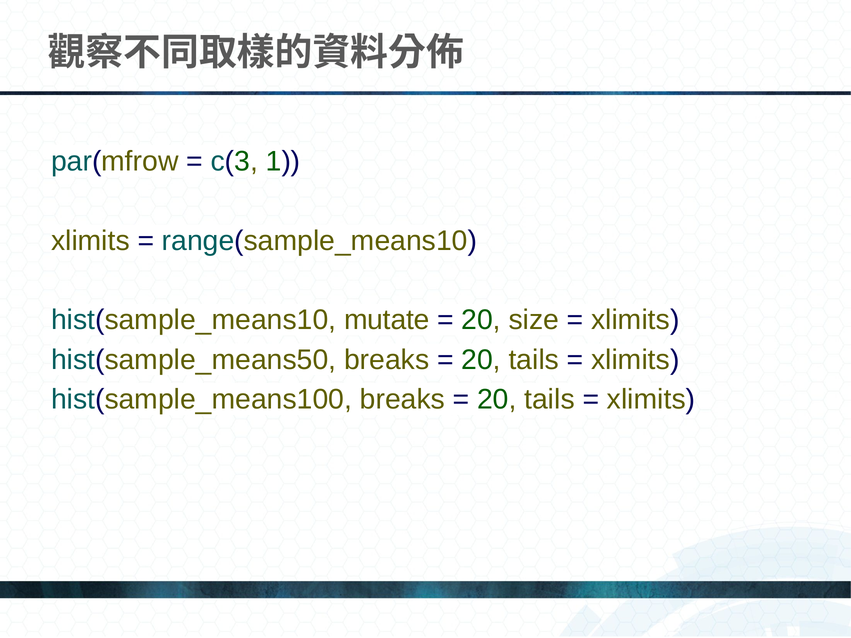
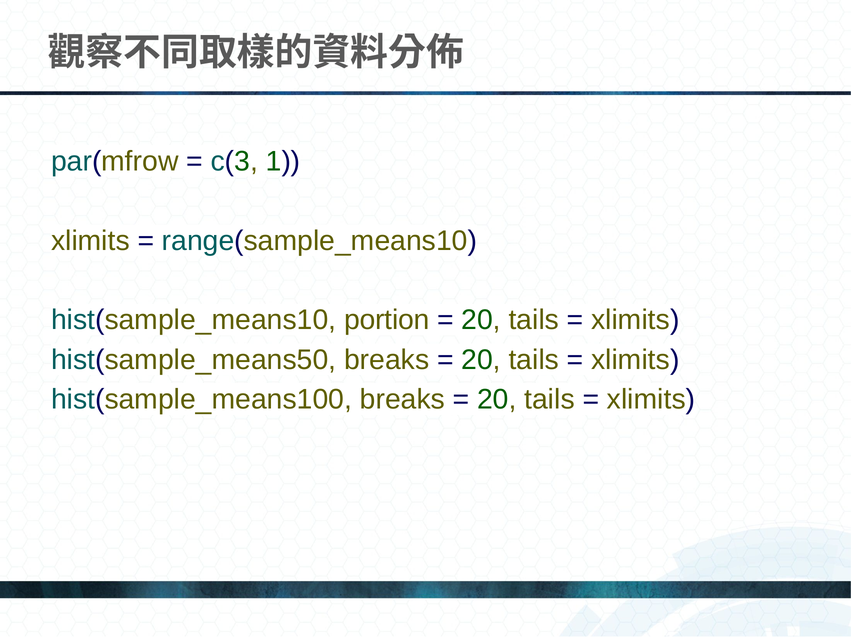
mutate: mutate -> portion (387, 320)
size: size -> tails (534, 320)
